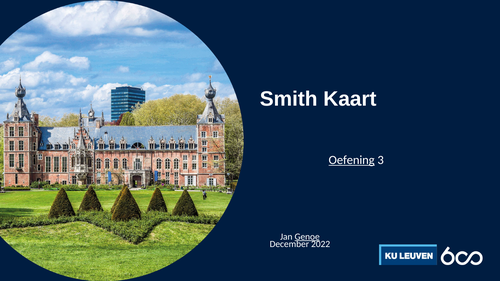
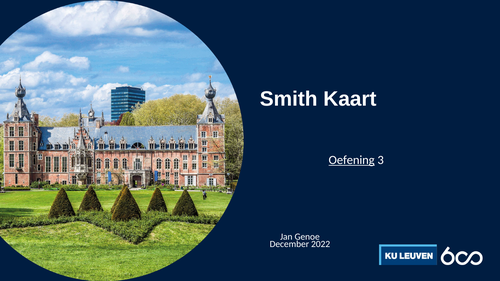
Genoe underline: present -> none (307, 237)
